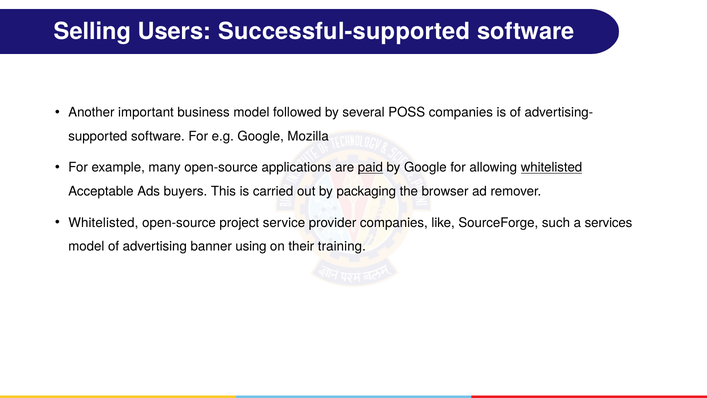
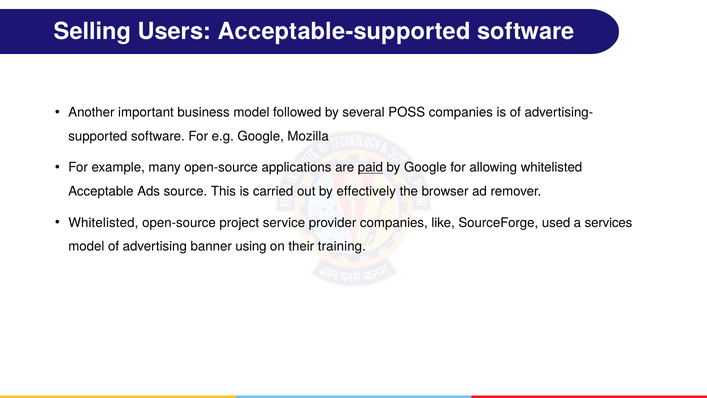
Successful-supported: Successful-supported -> Acceptable-supported (344, 31)
whitelisted underline: present -> none (552, 167)
buyers: buyers -> source (185, 191)
packaging: packaging -> effectively (366, 191)
such: such -> used (556, 222)
